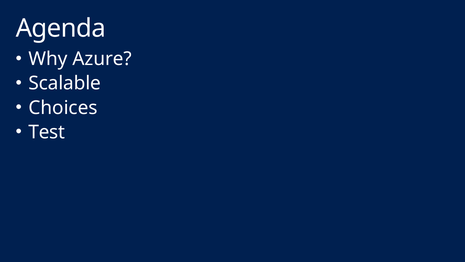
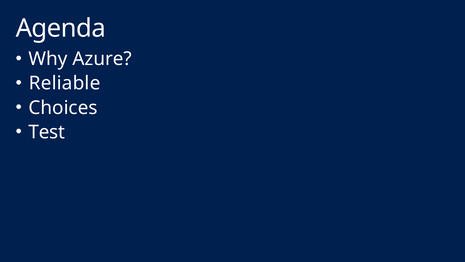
Scalable: Scalable -> Reliable (65, 83)
